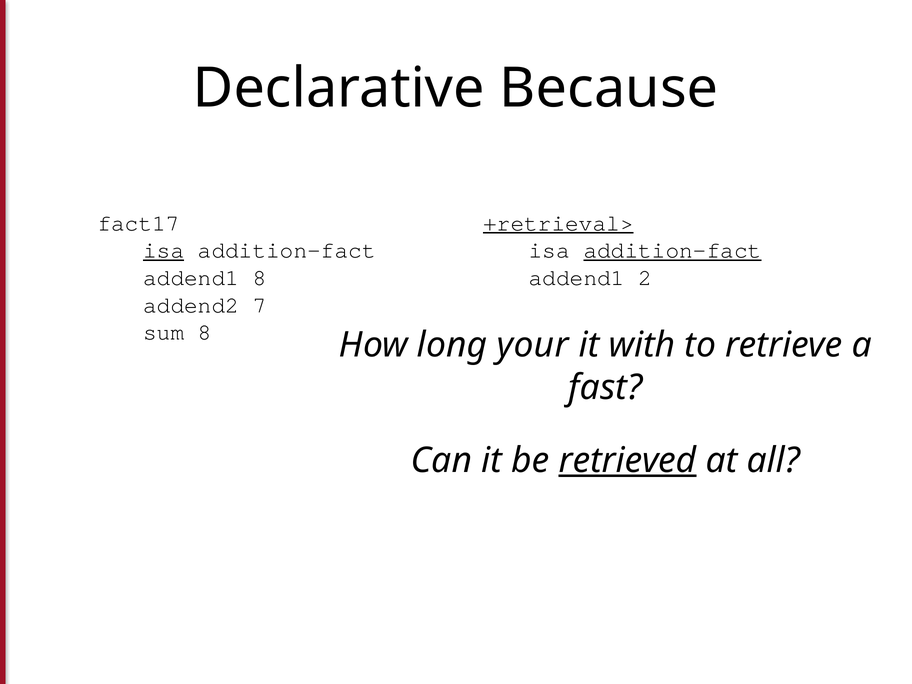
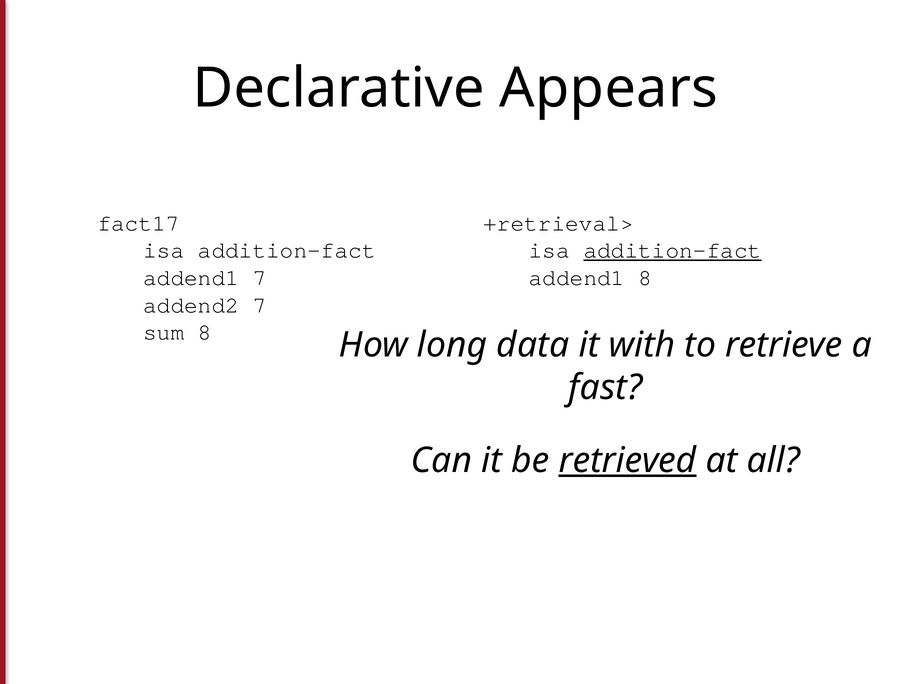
Because: Because -> Appears (609, 88)
+retrieval> underline: present -> none (558, 223)
isa underline: present -> none (164, 250)
addend1 8: 8 -> 7 (259, 278)
addend1 2: 2 -> 8 (645, 278)
your: your -> data (533, 345)
